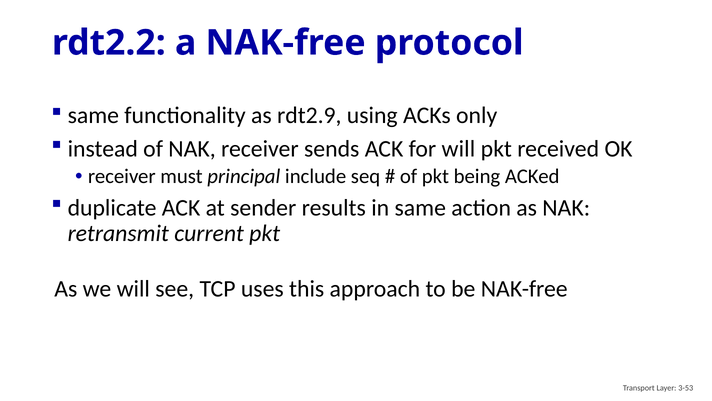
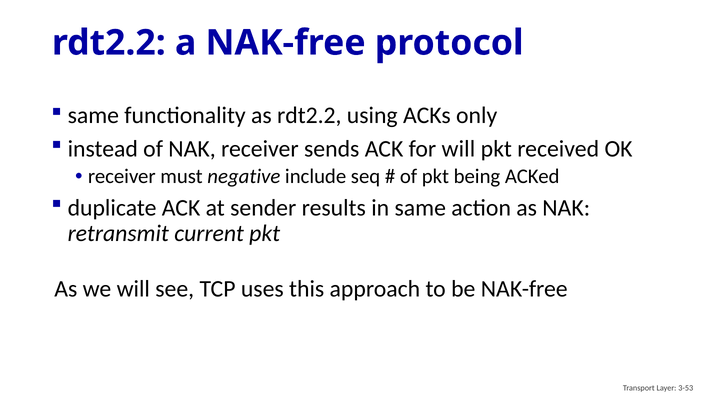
as rdt2.9: rdt2.9 -> rdt2.2 (309, 115)
principal: principal -> negative (244, 176)
